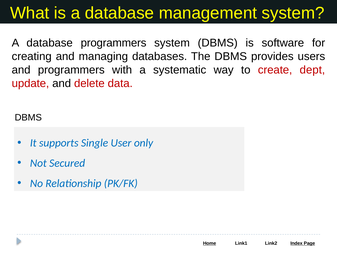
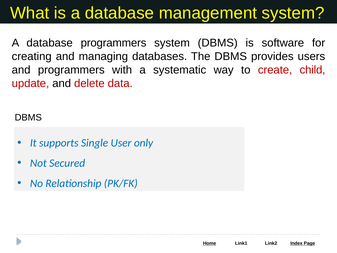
dept: dept -> child (312, 70)
